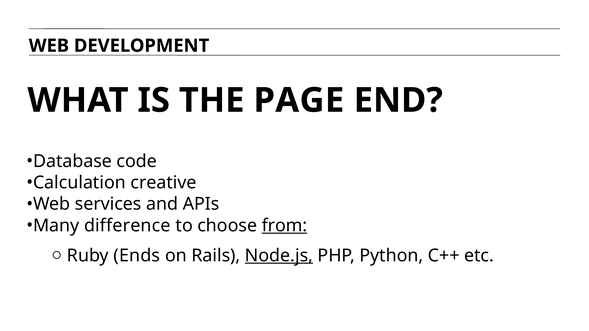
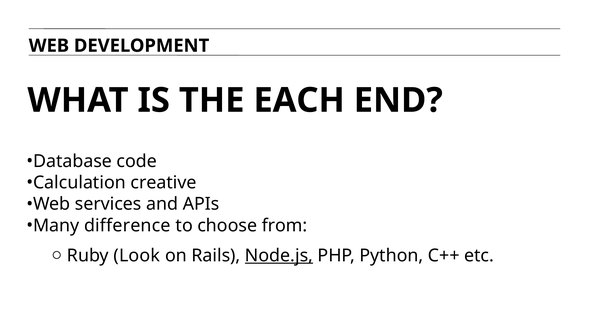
PAGE: PAGE -> EACH (299, 100)
from underline: present -> none (284, 225)
Ends: Ends -> Look (137, 255)
